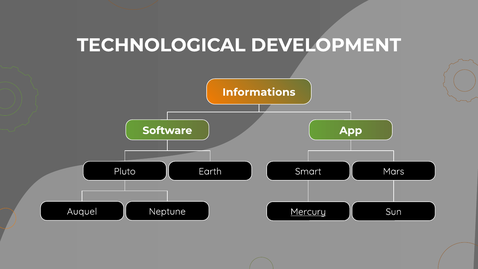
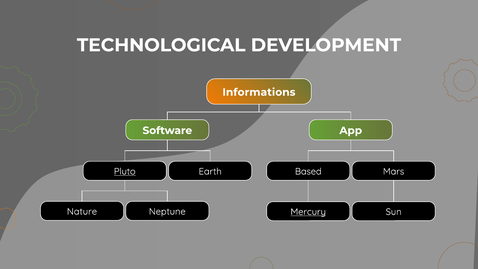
Pluto underline: none -> present (125, 171)
Smart: Smart -> Based (308, 171)
Auquel: Auquel -> Nature (82, 211)
